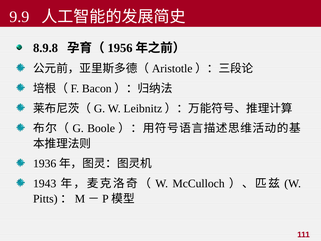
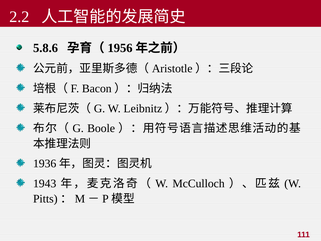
9.9: 9.9 -> 2.2 (19, 17)
8.9.8: 8.9.8 -> 5.8.6 (46, 48)
